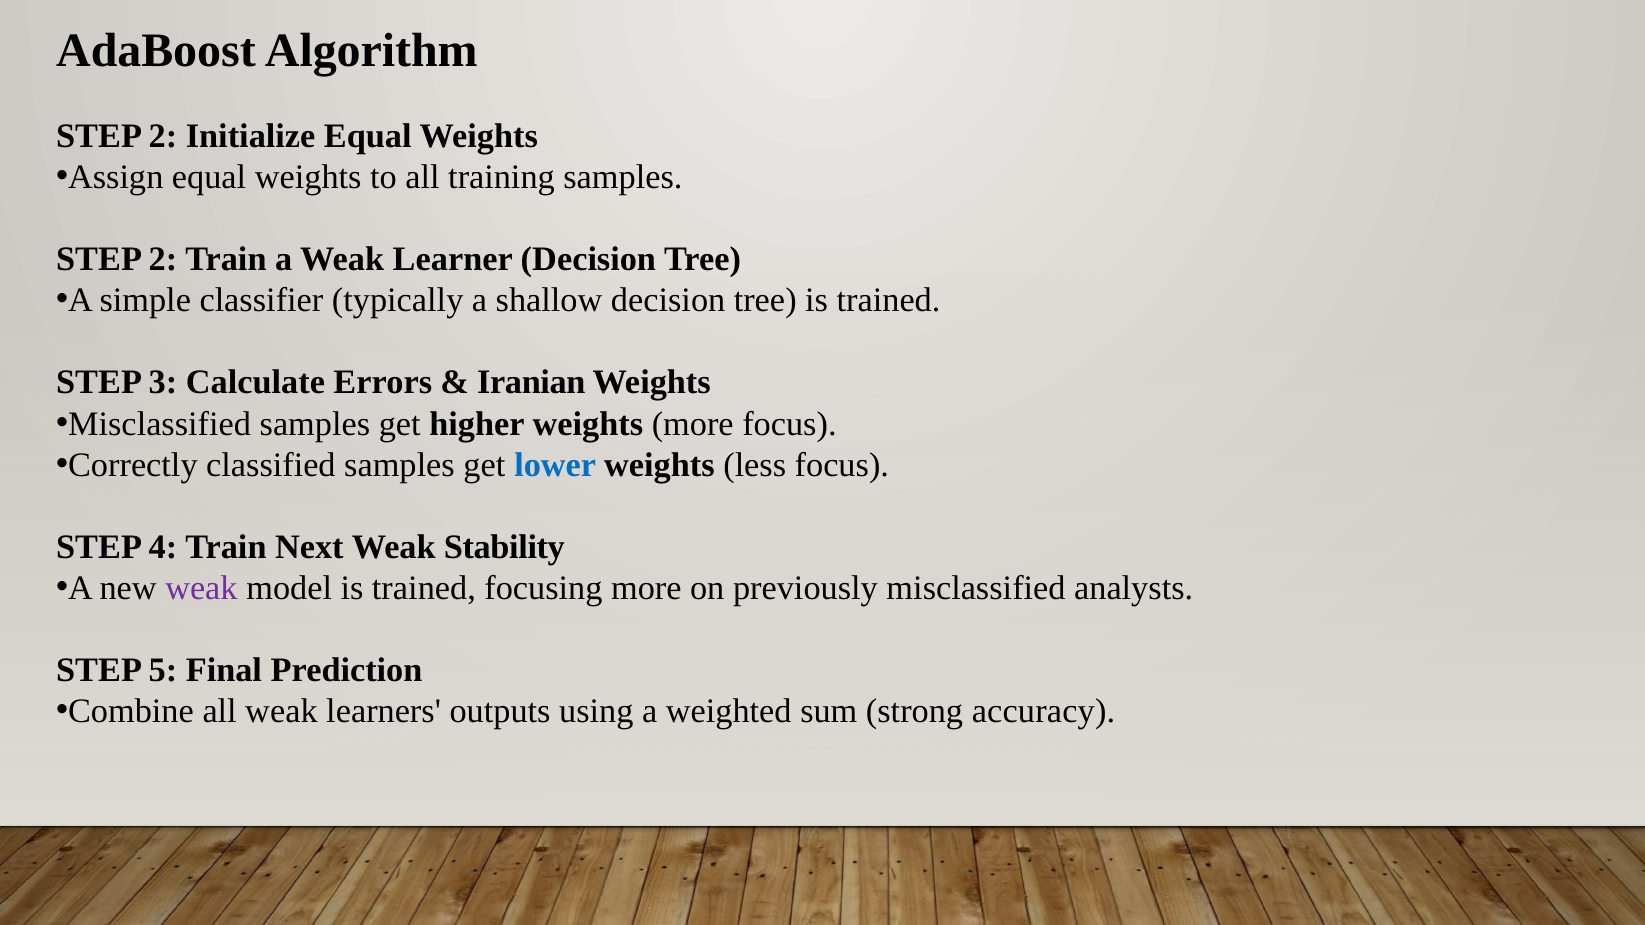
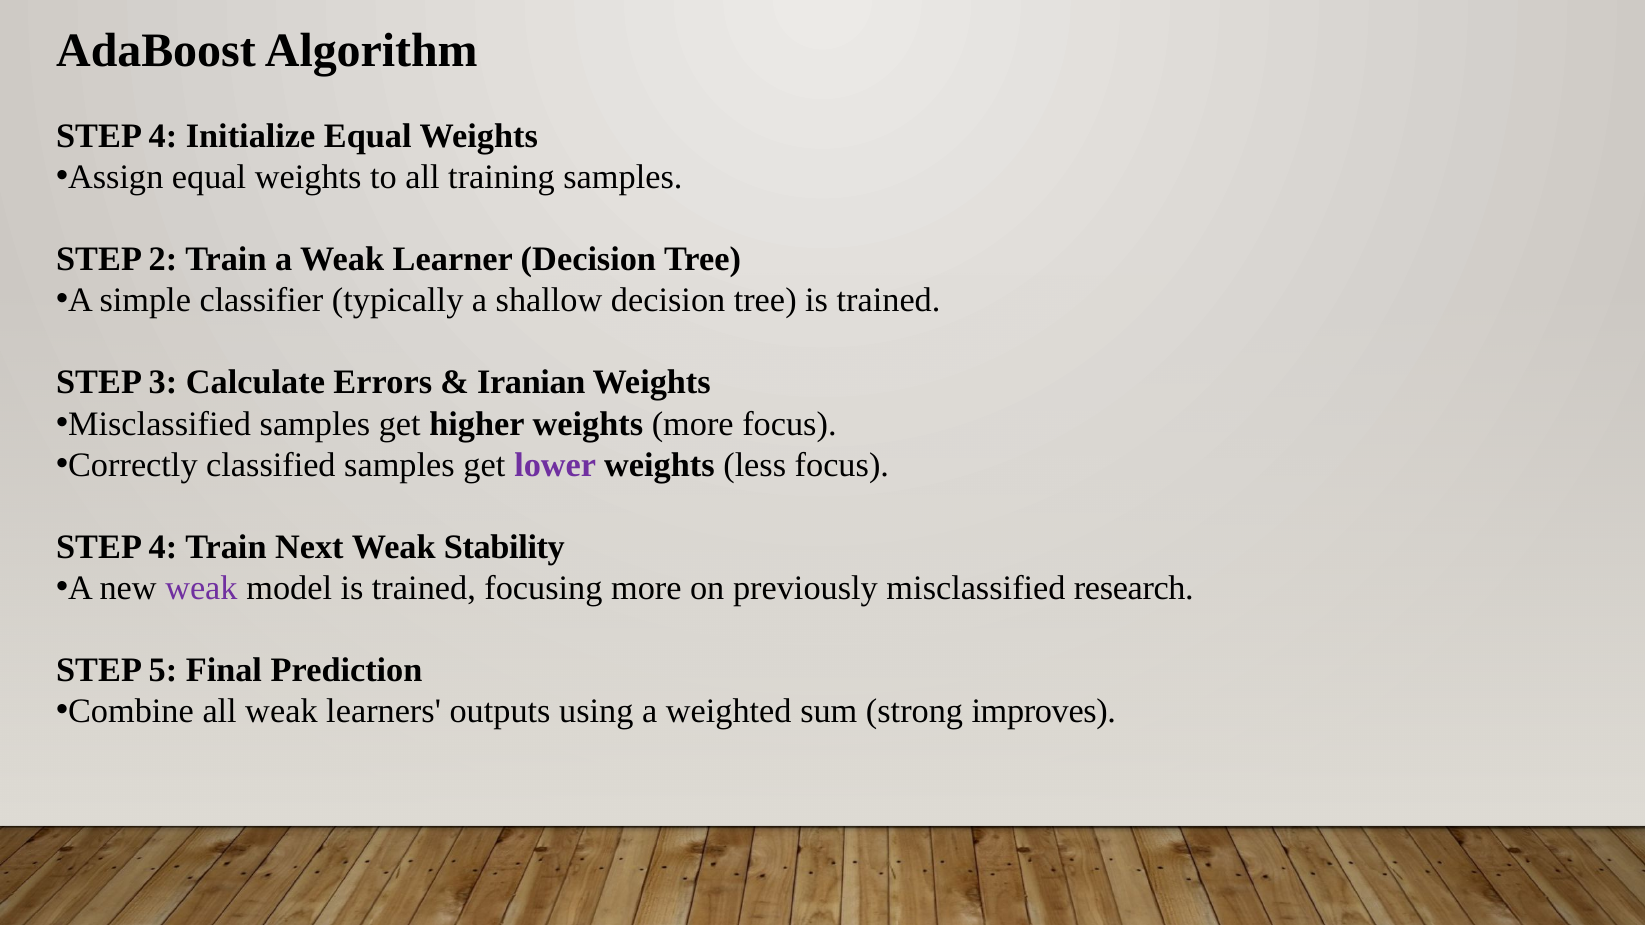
2: 2 -> 4 (163, 136)
lower colour: blue -> purple (555, 465)
analysts: analysts -> research (1134, 588)
accuracy: accuracy -> improves (1044, 712)
